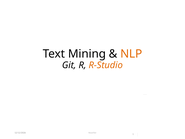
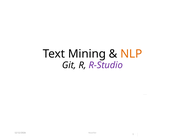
R-Studio colour: orange -> purple (106, 65)
